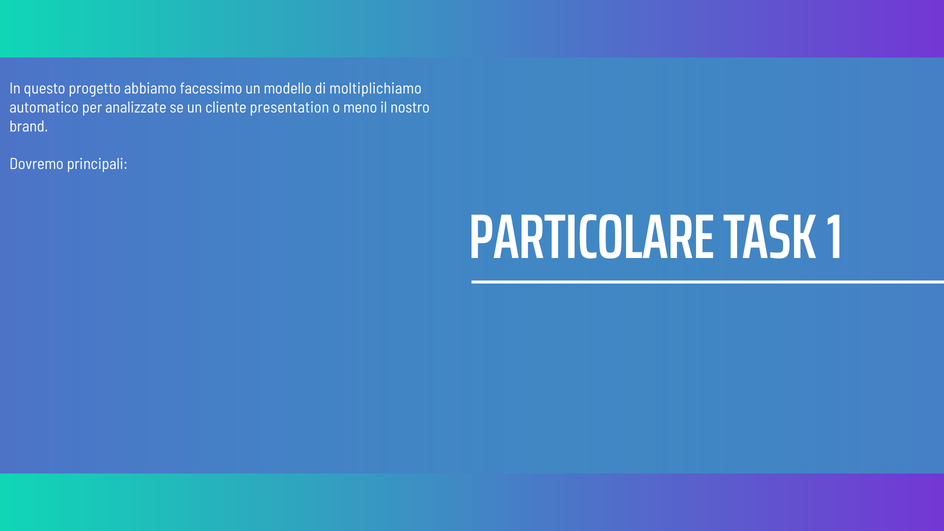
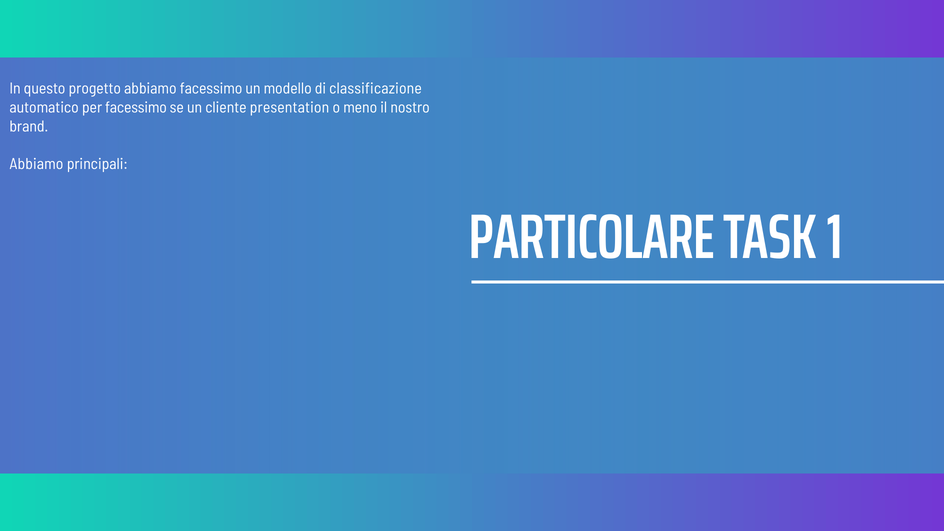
moltiplichiamo: moltiplichiamo -> classificazione (376, 89)
per analizzate: analizzate -> facessimo (136, 107)
Dovremo: Dovremo -> Abbiamo (36, 164)
